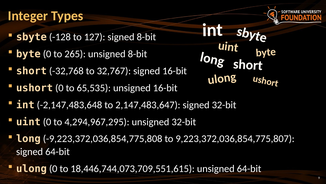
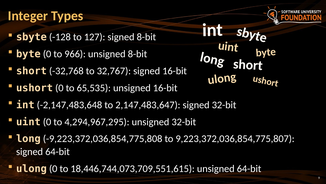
265: 265 -> 966 (75, 54)
